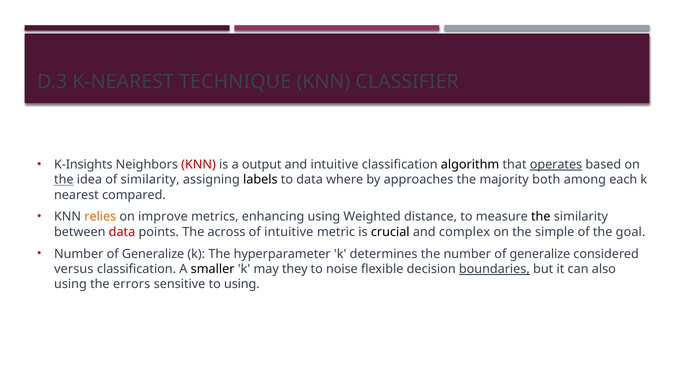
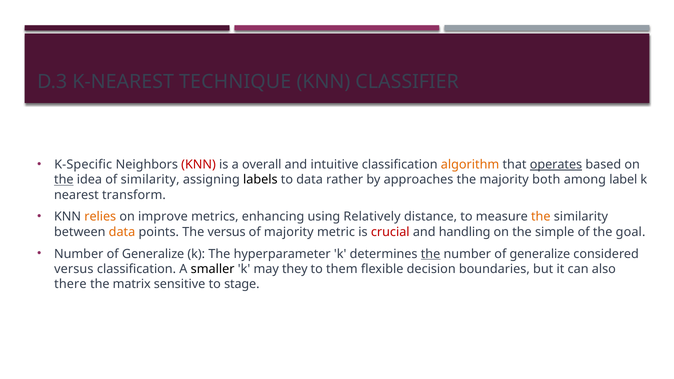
K-Insights: K-Insights -> K-Specific (83, 165)
output: output -> overall (262, 165)
algorithm colour: black -> orange (470, 165)
where: where -> rather (345, 180)
each: each -> label (623, 180)
compared: compared -> transform (134, 195)
Weighted: Weighted -> Relatively (372, 217)
the colour: black -> orange (541, 217)
data colour: red -> orange (122, 232)
The across: across -> versus (227, 232)
of intuitive: intuitive -> majority (289, 232)
crucial colour: black -> red (390, 232)
complex: complex -> handling (465, 232)
the underline: none -> present (431, 254)
noise: noise -> them (342, 269)
boundaries underline: present -> none (494, 269)
using: using -> there (70, 284)
errors: errors -> matrix (132, 284)
to using: using -> stage (242, 284)
